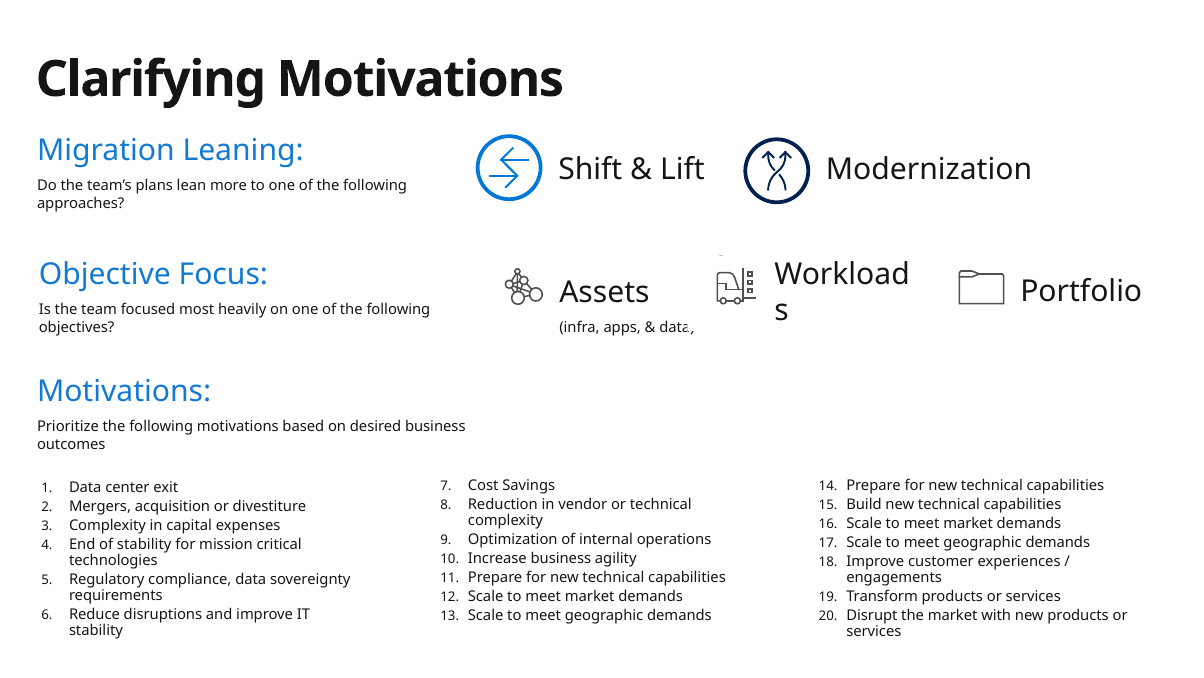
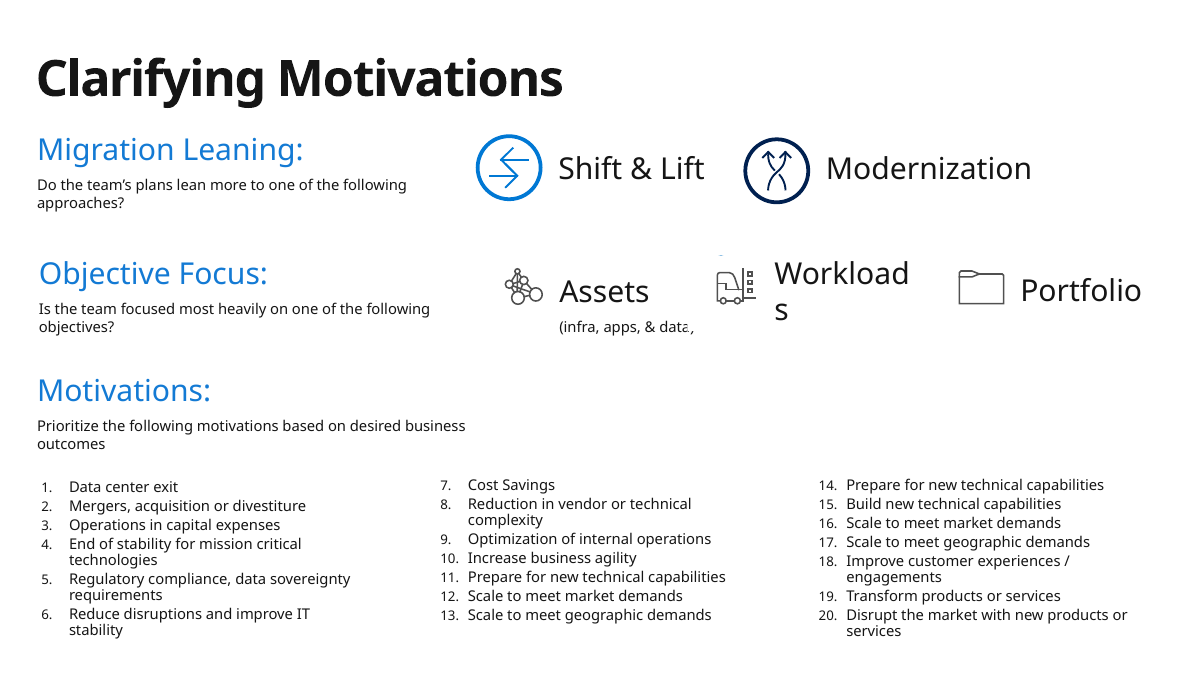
Complexity: Complexity -> Operations (107, 525)
